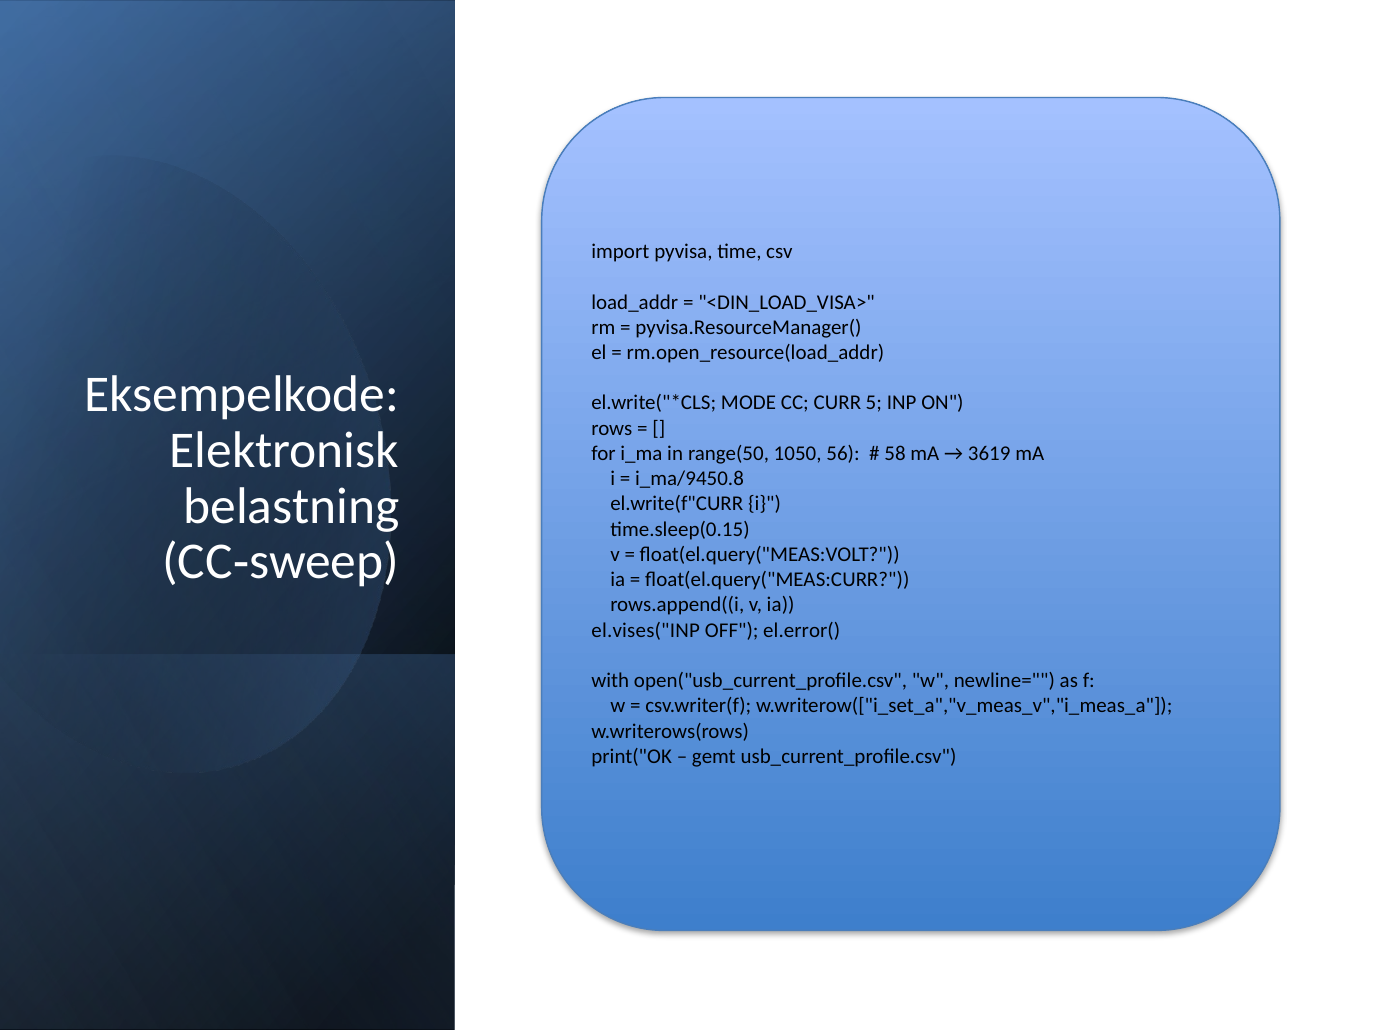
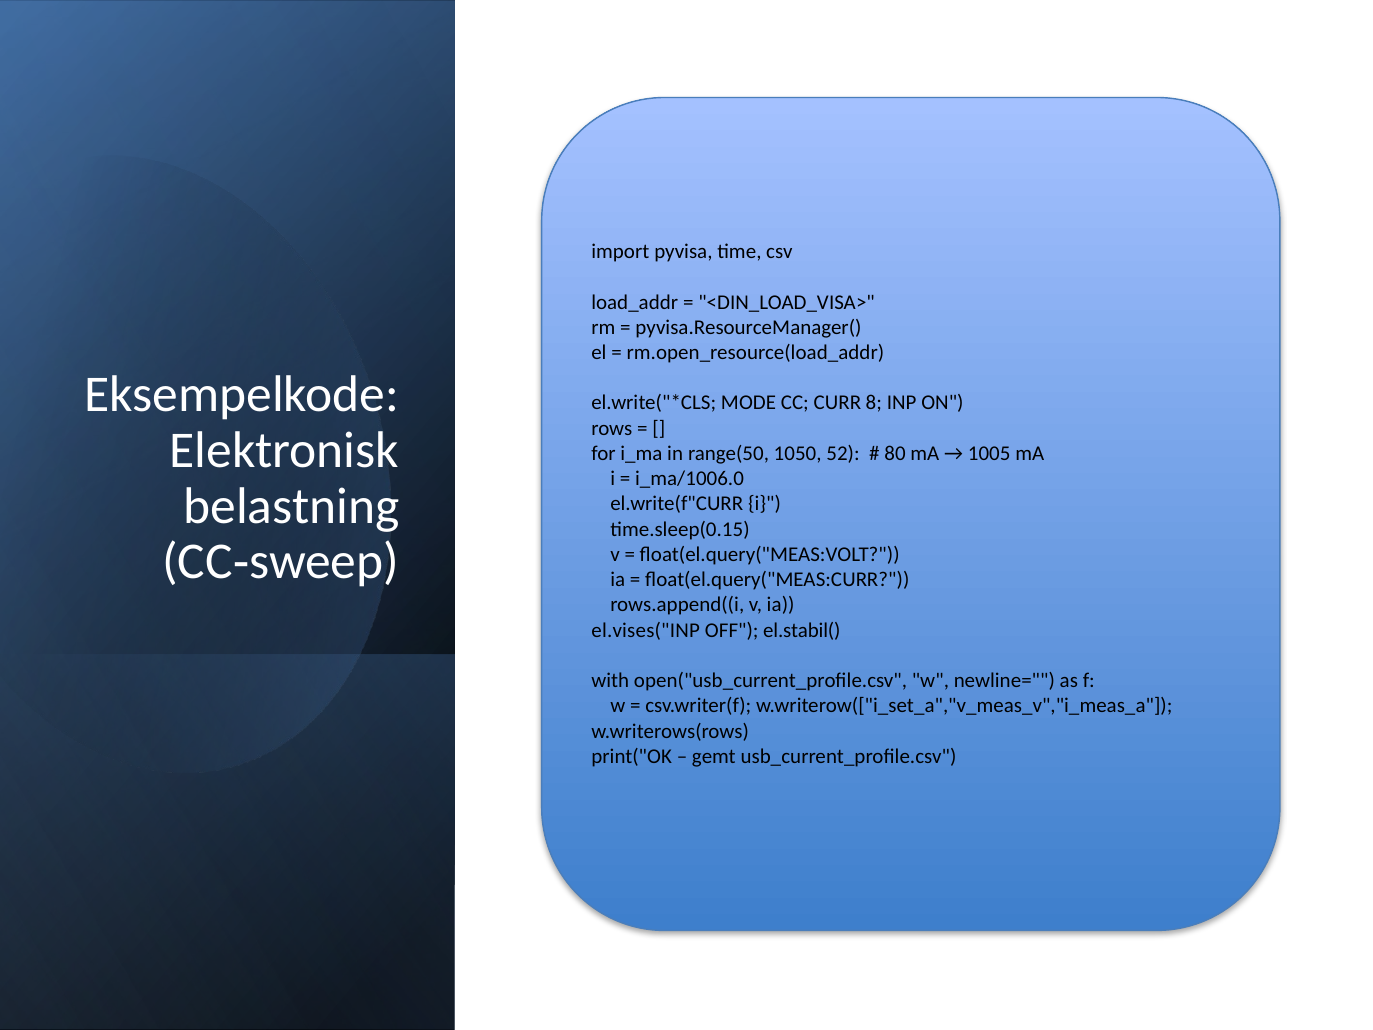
5: 5 -> 8 (874, 403)
56: 56 -> 52 (843, 453)
58: 58 -> 80 (895, 453)
3619: 3619 -> 1005 (989, 453)
i_ma/9450.8: i_ma/9450.8 -> i_ma/1006.0 (689, 479)
el.error(: el.error( -> el.stabil( (802, 630)
